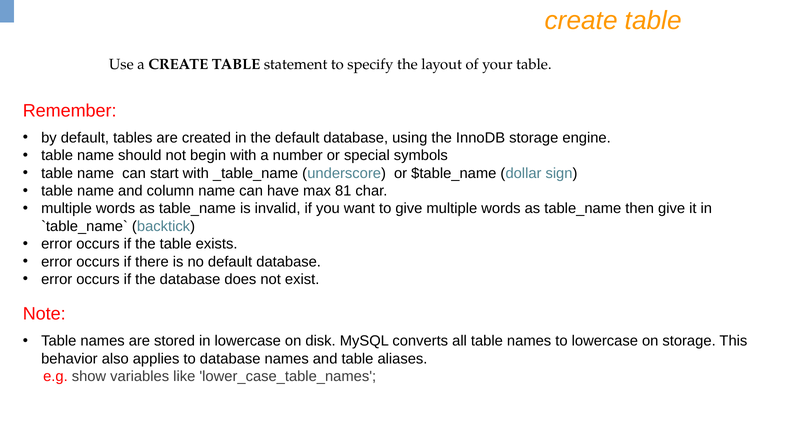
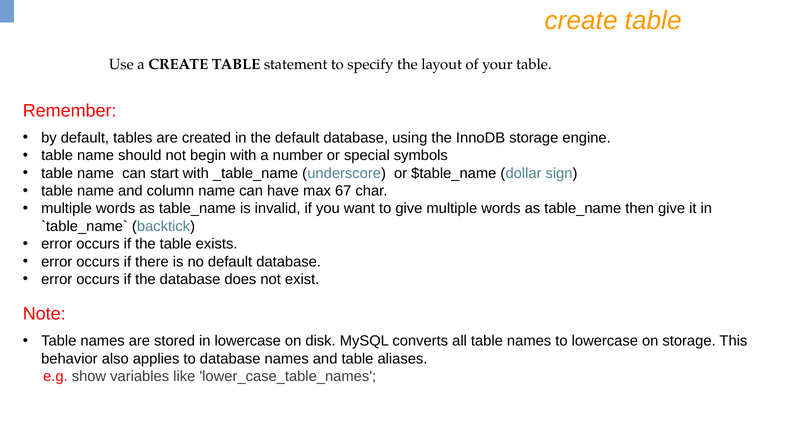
81: 81 -> 67 (343, 191)
